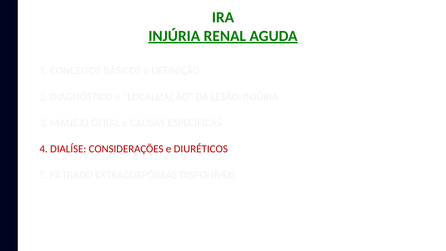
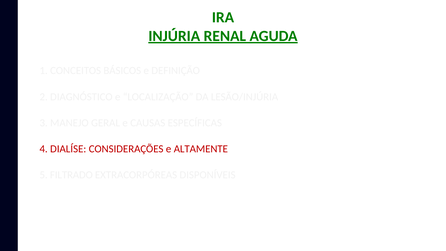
DIURÉTICOS: DIURÉTICOS -> ALTAMENTE (201, 149)
